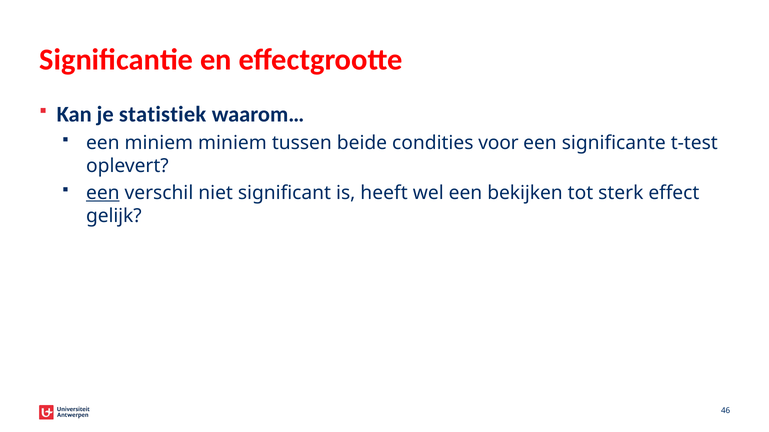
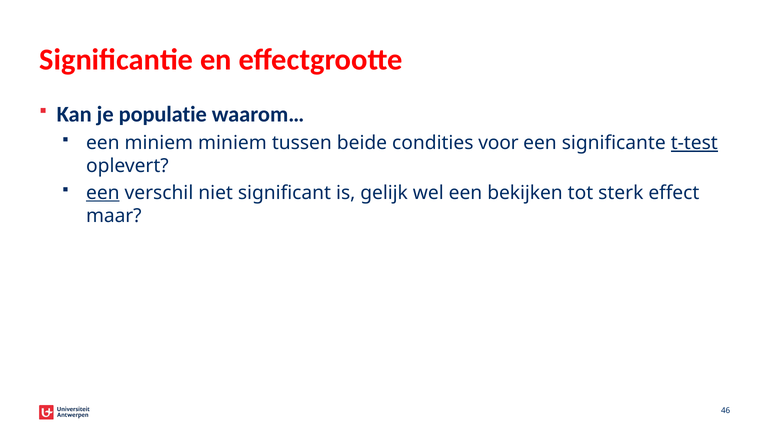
statistiek: statistiek -> populatie (163, 115)
t-test underline: none -> present (694, 143)
heeft: heeft -> gelijk (384, 193)
gelijk: gelijk -> maar (114, 216)
